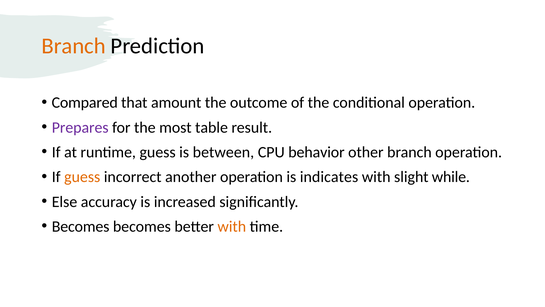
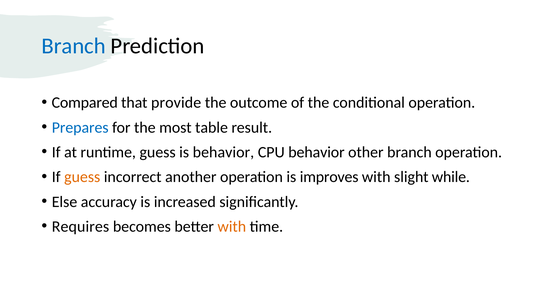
Branch colour: orange -> blue (74, 46)
amount: amount -> provide (176, 103)
Prepares colour: purple -> blue (80, 127)
is between: between -> behavior (223, 152)
indicates: indicates -> improves (329, 177)
Becomes: Becomes -> Requires (80, 226)
